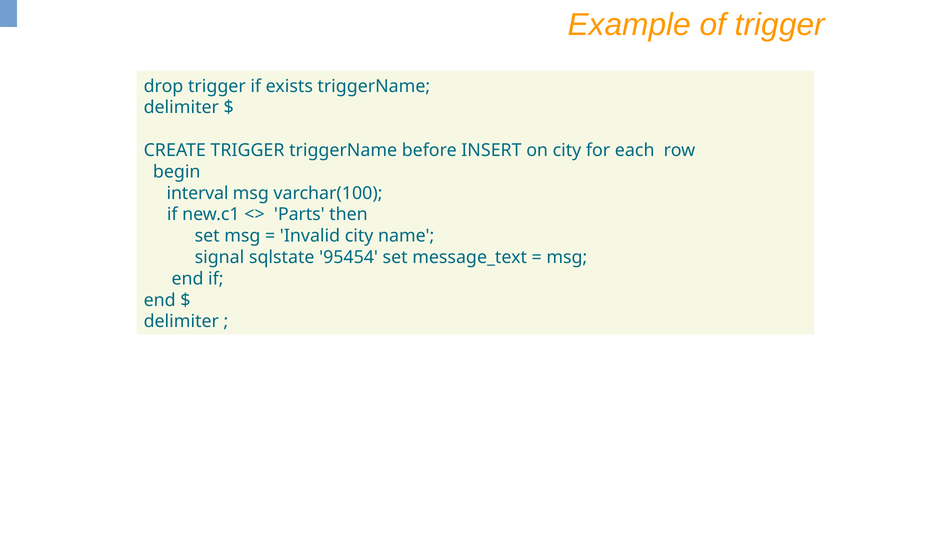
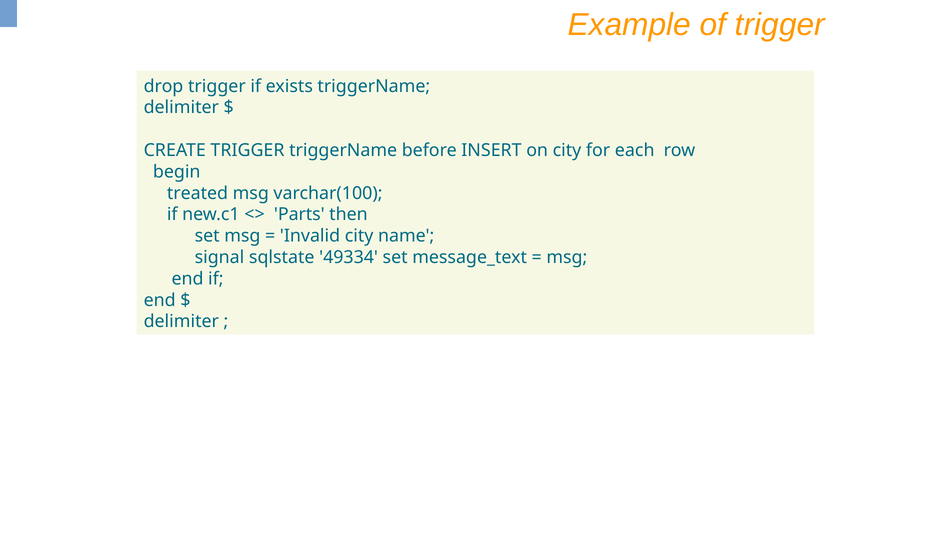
interval: interval -> treated (197, 193)
95454: 95454 -> 49334 (349, 257)
